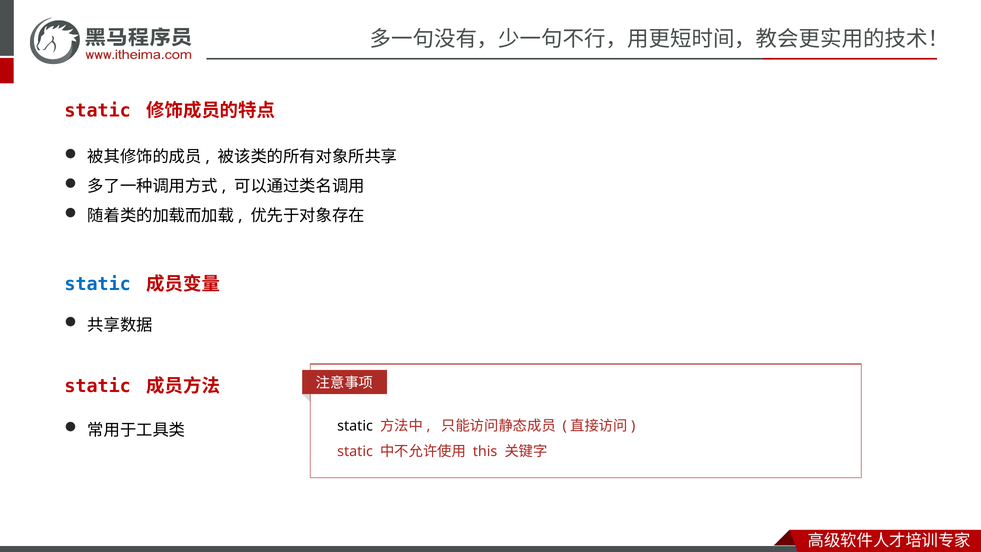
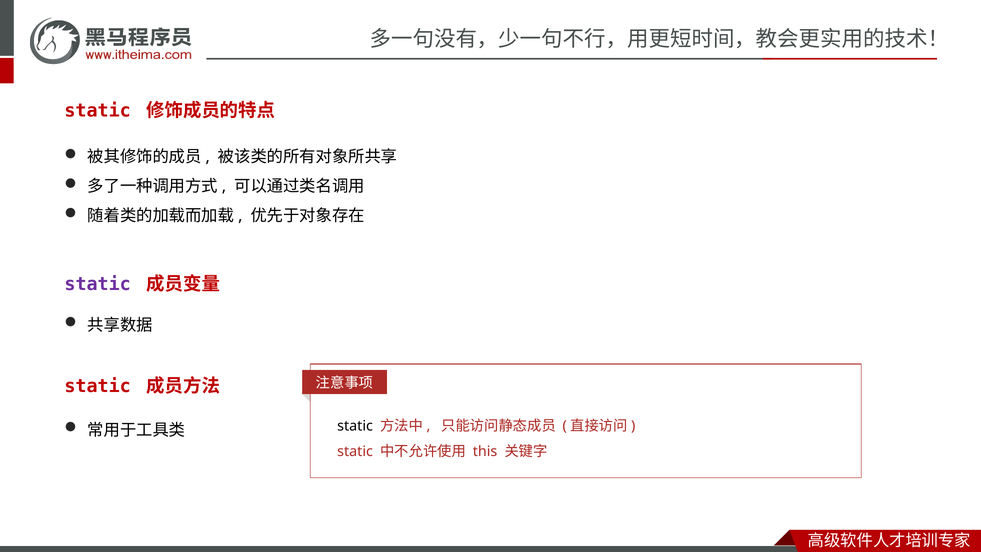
static colour: blue -> purple (98, 284)
